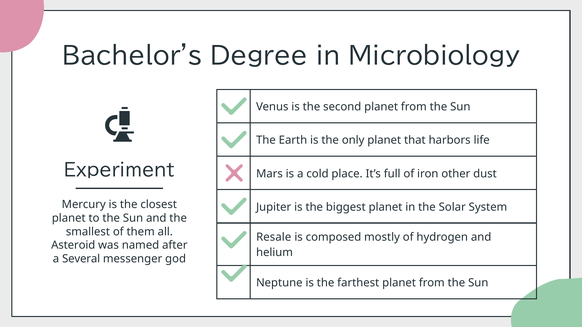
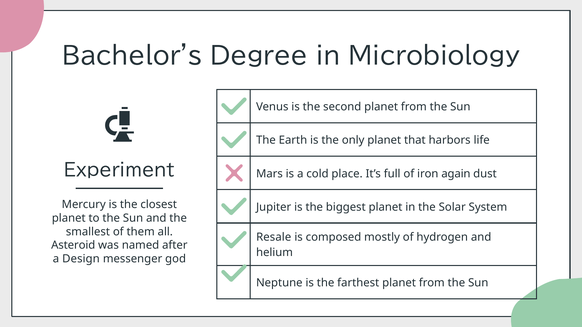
other: other -> again (456, 174)
Several: Several -> Design (81, 259)
